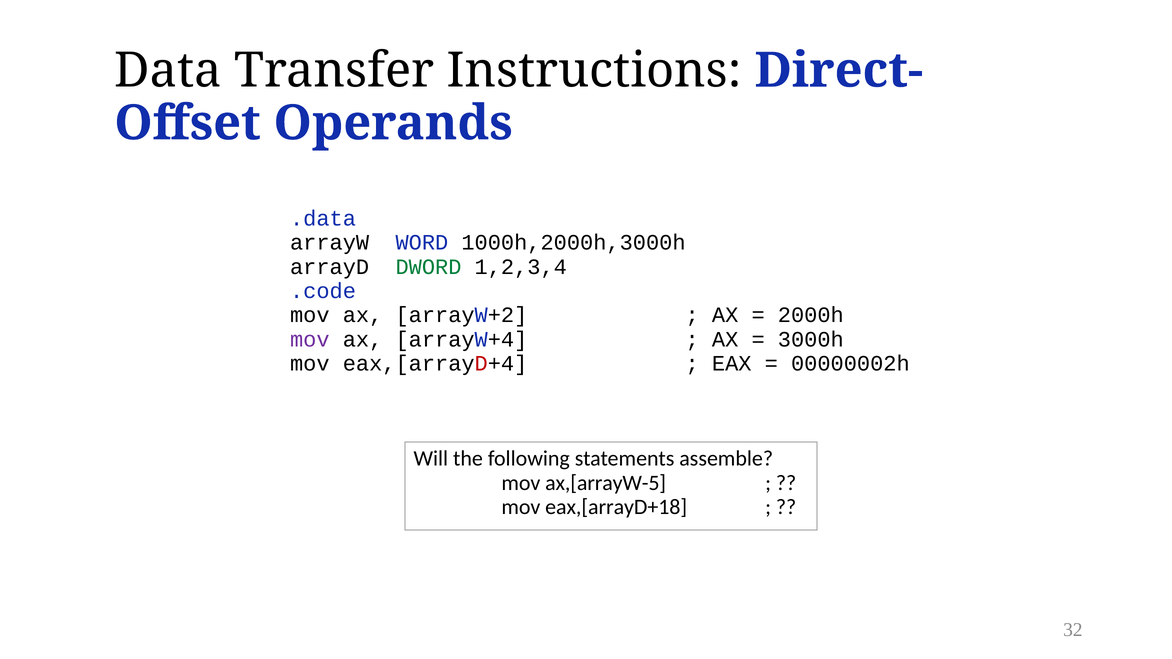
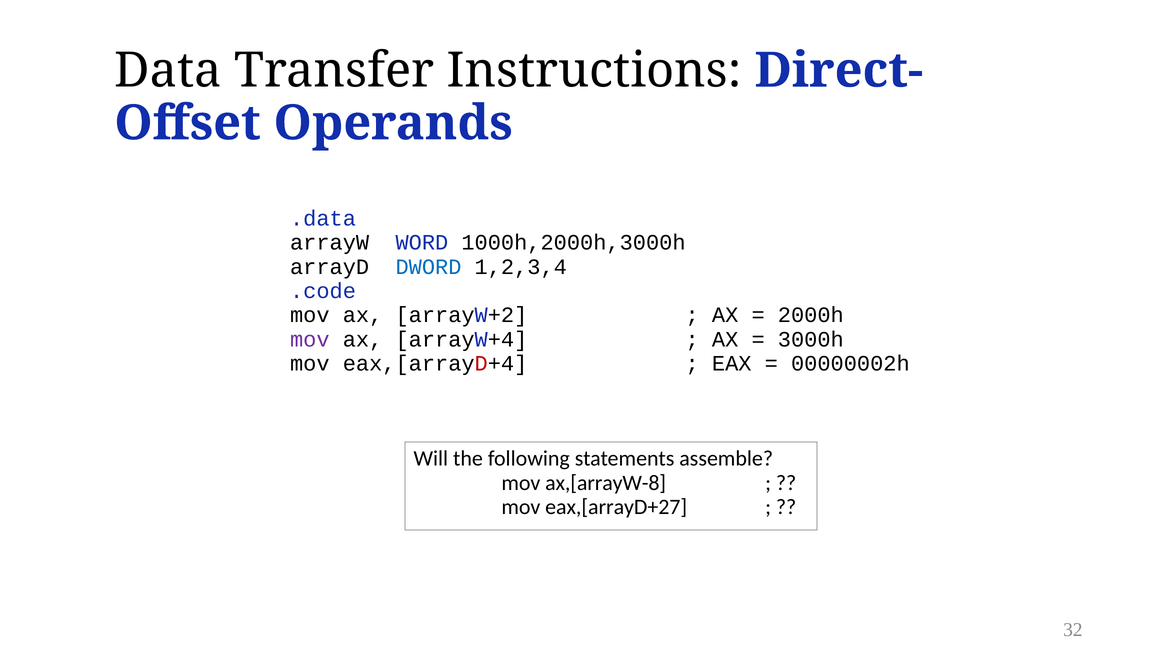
DWORD colour: green -> blue (428, 267)
ax,[arrayW-5: ax,[arrayW-5 -> ax,[arrayW-8 (606, 483)
eax,[arrayD+18: eax,[arrayD+18 -> eax,[arrayD+27 (616, 507)
